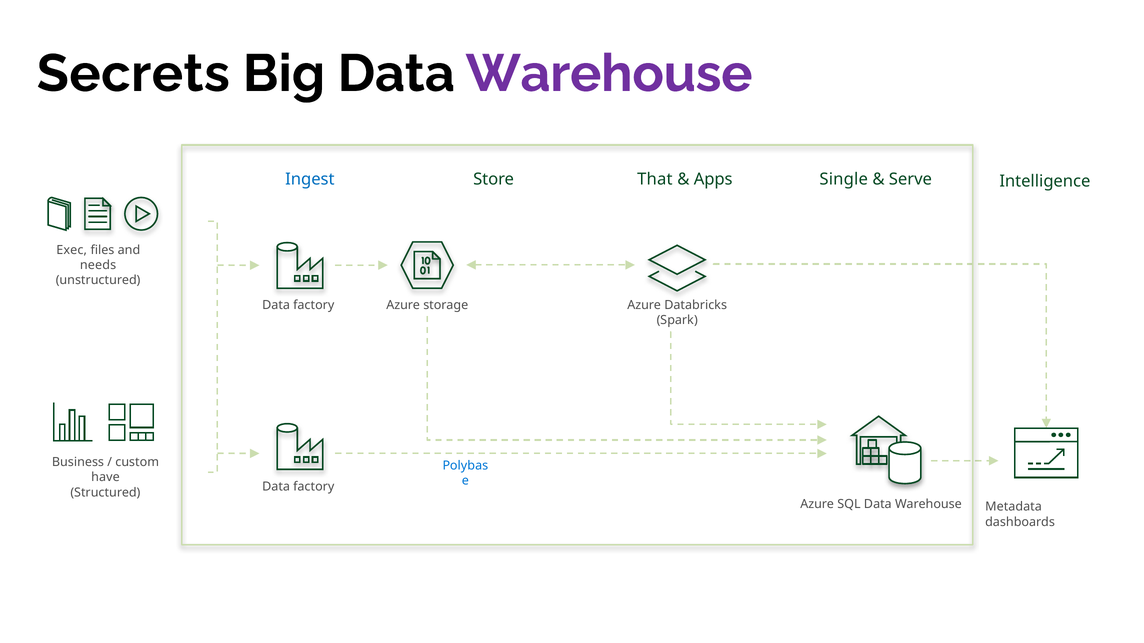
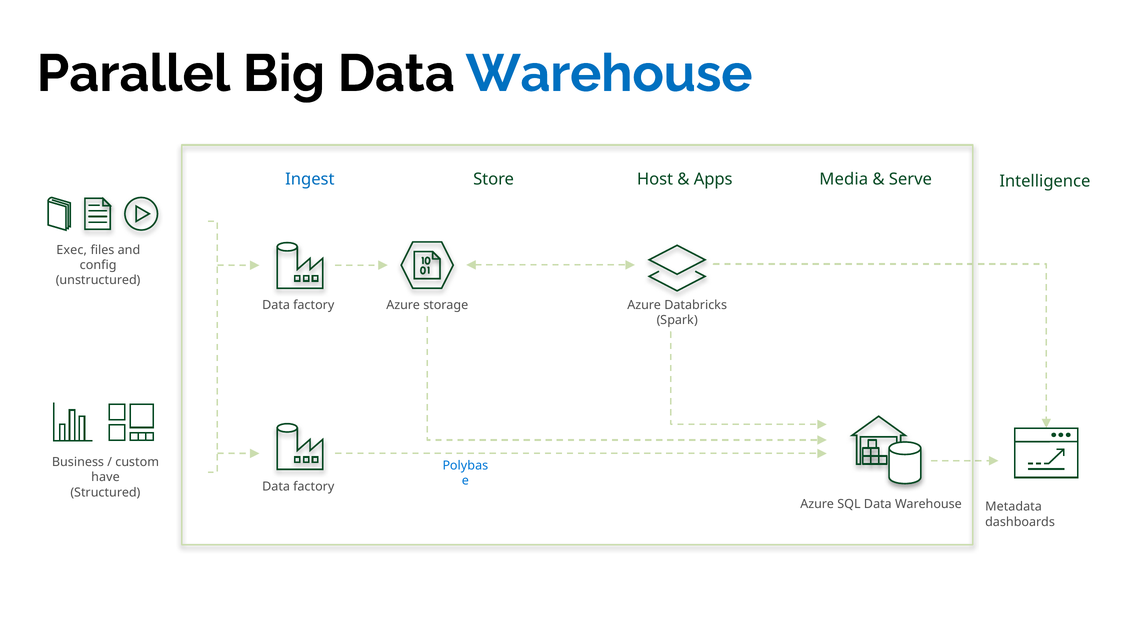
Secrets: Secrets -> Parallel (134, 74)
Warehouse colour: purple -> blue (609, 74)
That: That -> Host (655, 180)
Single: Single -> Media (844, 180)
needs: needs -> config (98, 265)
